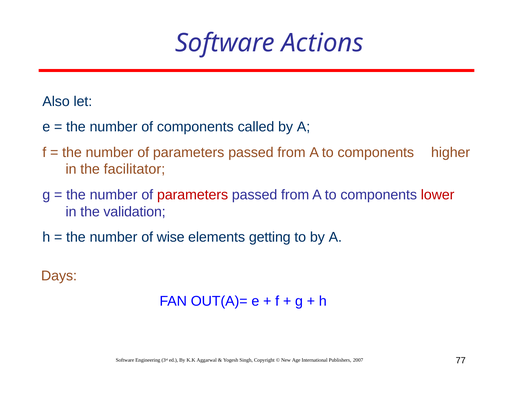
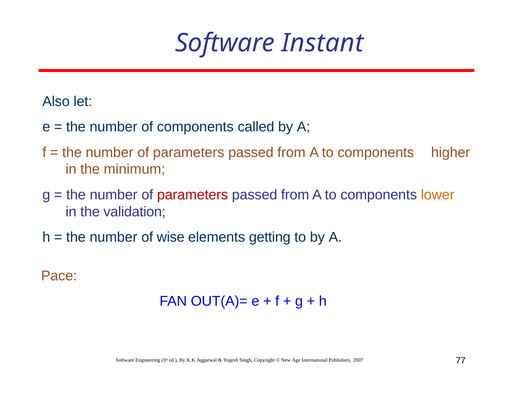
Actions: Actions -> Instant (323, 43)
facilitator: facilitator -> minimum (134, 169)
lower colour: red -> orange (438, 195)
Days: Days -> Pace (59, 276)
